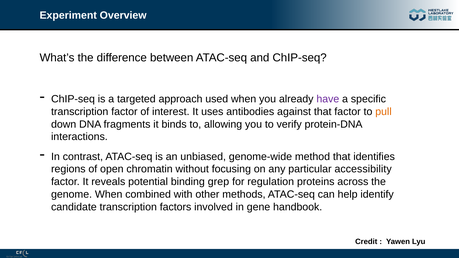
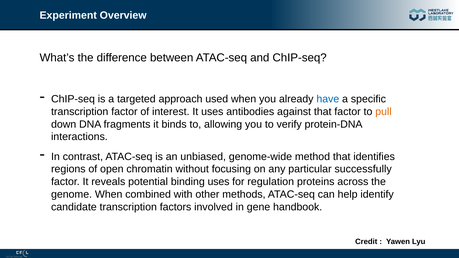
have colour: purple -> blue (328, 99)
accessibility: accessibility -> successfully (363, 169)
binding grep: grep -> uses (219, 182)
